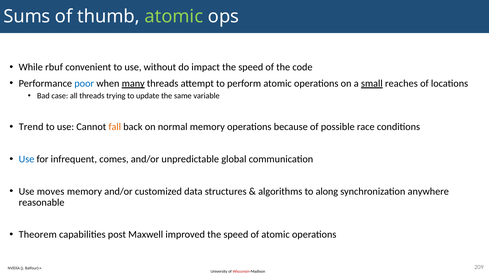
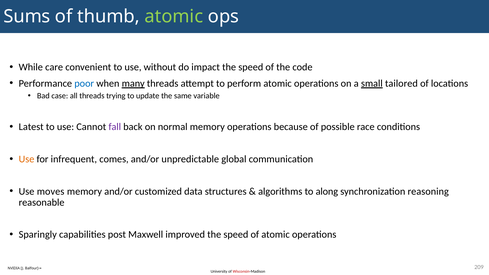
rbuf: rbuf -> care (54, 67)
reaches: reaches -> tailored (401, 83)
Trend: Trend -> Latest (31, 127)
fall colour: orange -> purple (115, 127)
Use colour: blue -> orange (27, 159)
anywhere: anywhere -> reasoning (428, 191)
Theorem: Theorem -> Sparingly (38, 235)
